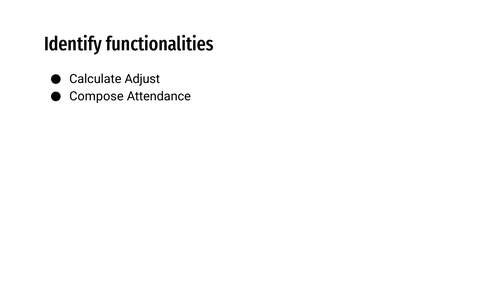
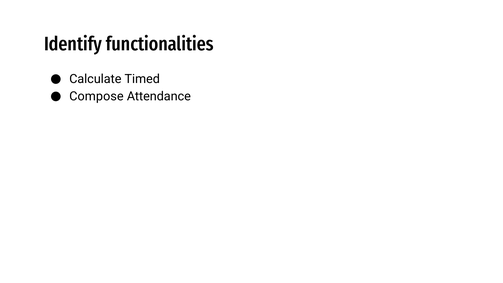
Adjust: Adjust -> Timed (142, 79)
